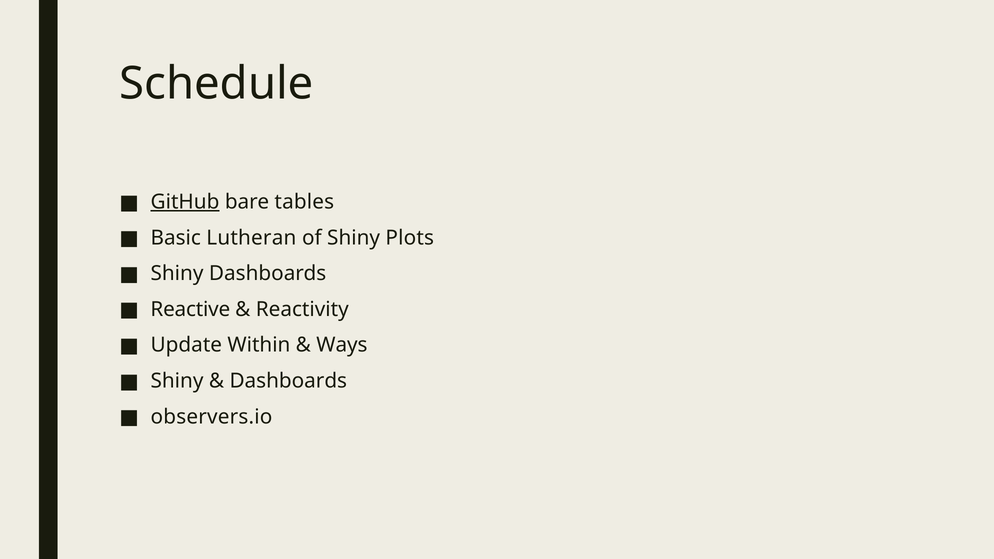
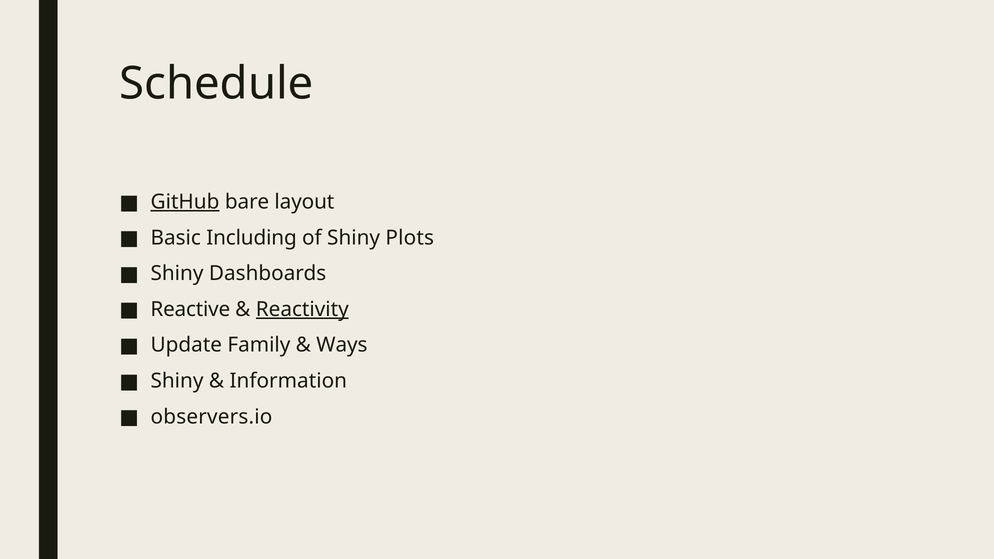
tables: tables -> layout (304, 202)
Lutheran: Lutheran -> Including (252, 238)
Reactivity underline: none -> present (302, 309)
Within: Within -> Family (259, 345)
Dashboards: Dashboards -> Information (288, 381)
